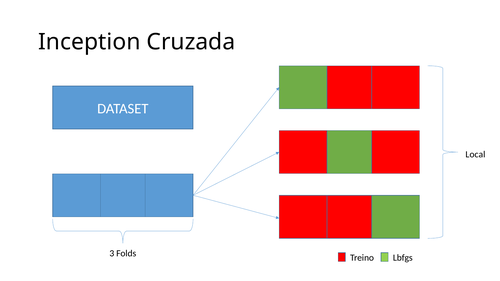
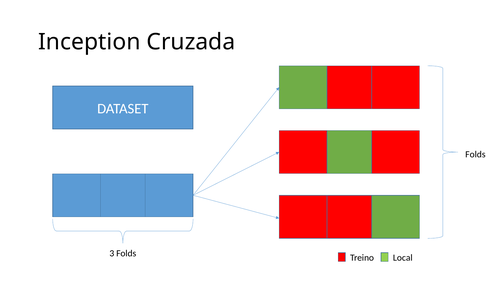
Local: Local -> Folds (475, 155)
Lbfgs: Lbfgs -> Local (403, 258)
